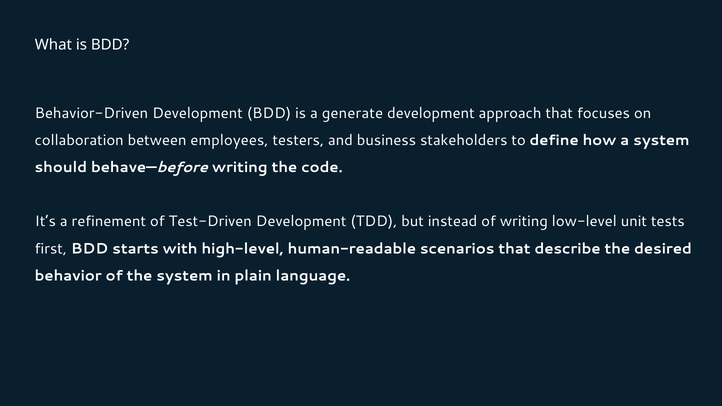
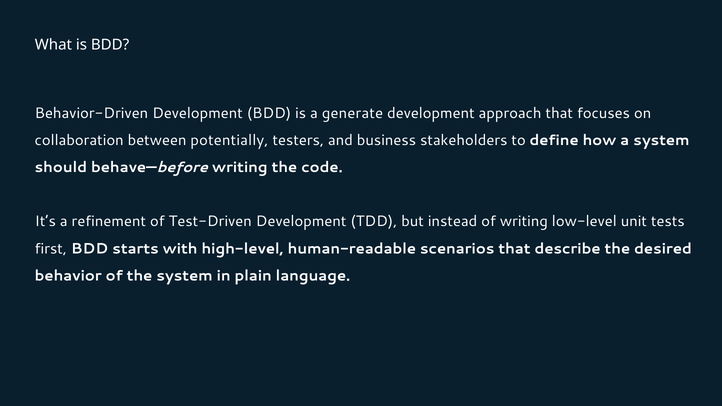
employees: employees -> potentially (229, 140)
